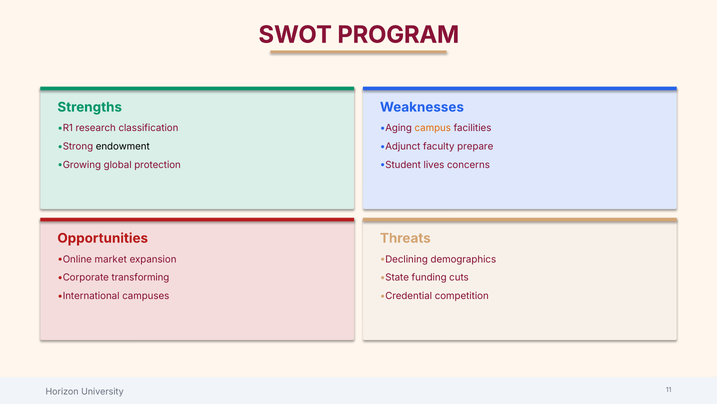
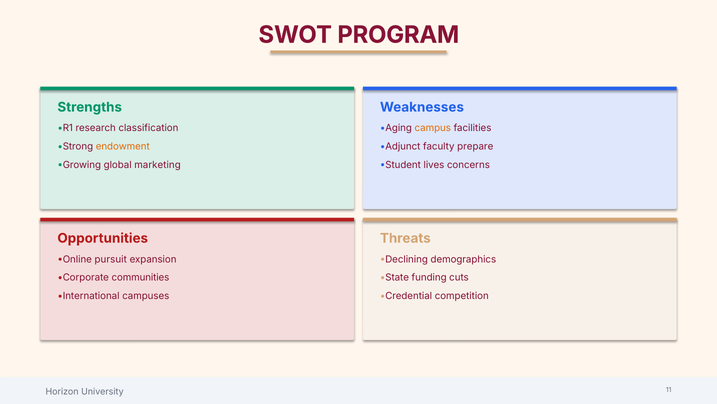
endowment colour: black -> orange (123, 146)
protection: protection -> marketing (158, 165)
market: market -> pursuit (111, 259)
transforming: transforming -> communities (140, 277)
